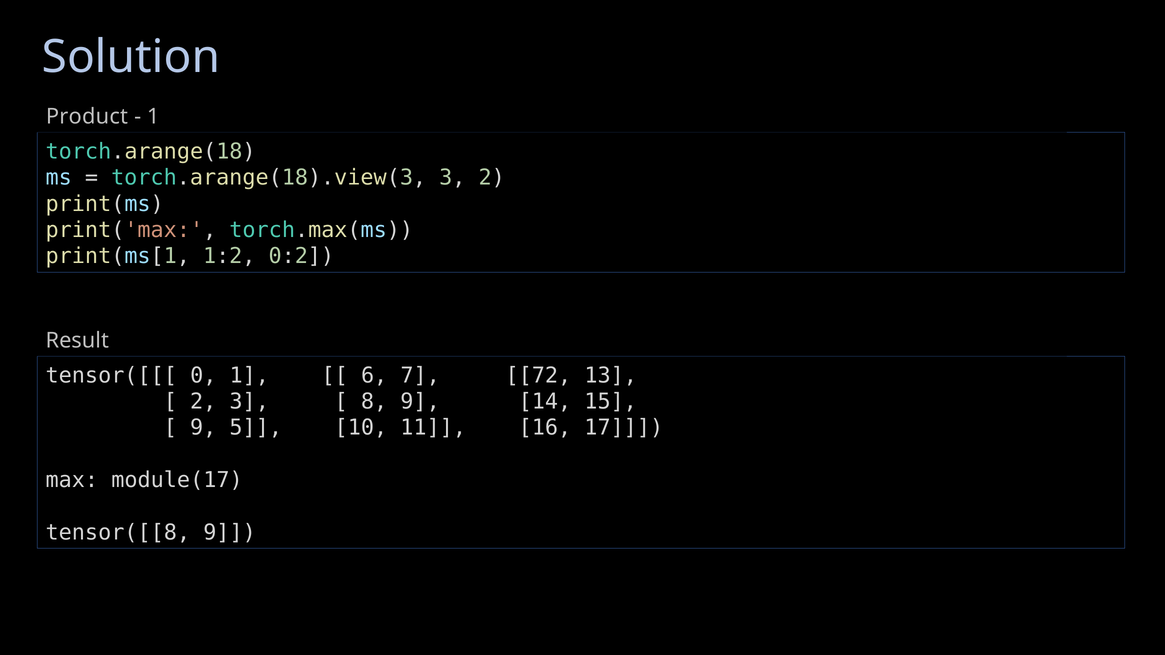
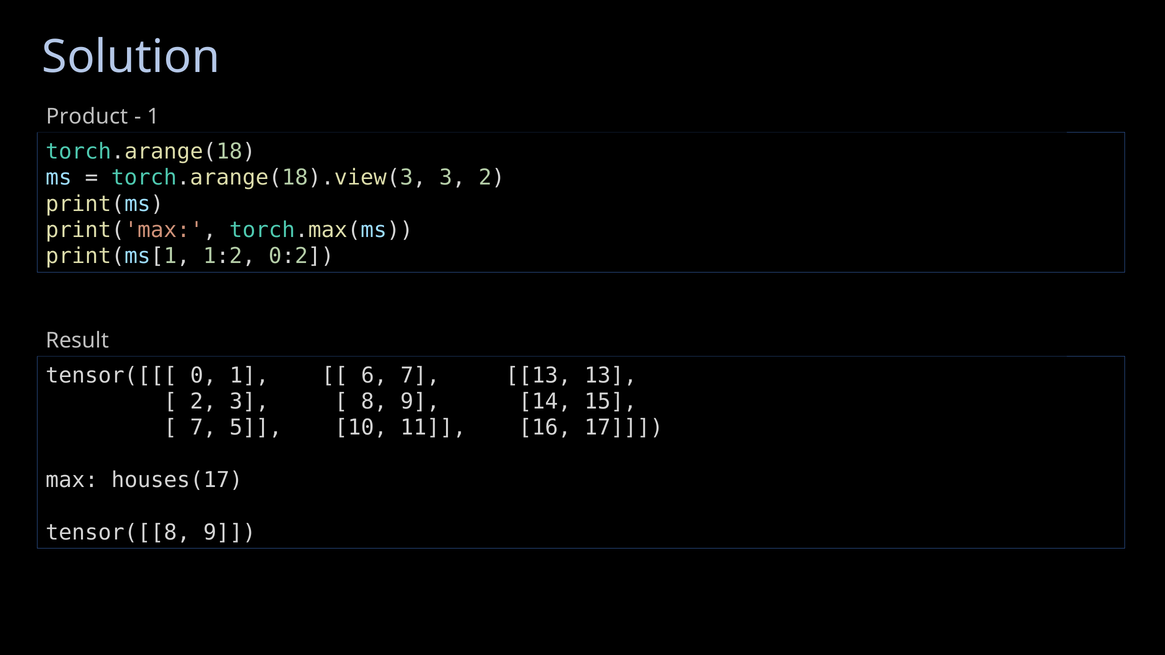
7 72: 72 -> 13 (538, 376)
9: 9 -> 7 (203, 428)
module(17: module(17 -> houses(17 (177, 480)
